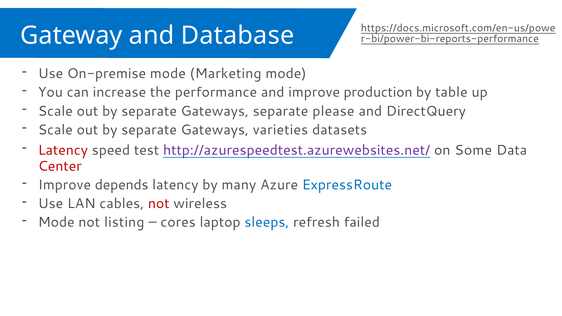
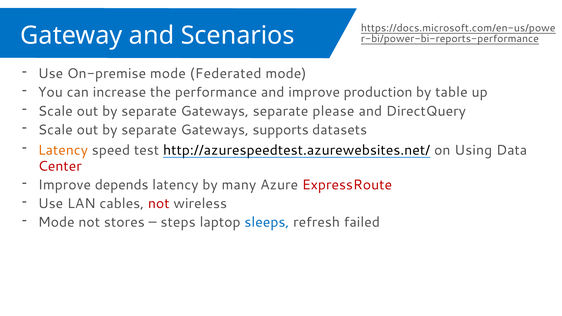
Database: Database -> Scenarios (238, 36)
Marketing: Marketing -> Federated (226, 74)
varieties: varieties -> supports (281, 130)
Latency colour: red -> orange (63, 150)
http://azurespeedtest.azurewebsites.net/ colour: purple -> black (297, 150)
Some: Some -> Using (473, 150)
ExpressRoute colour: blue -> red (347, 185)
listing: listing -> stores (124, 222)
cores: cores -> steps (178, 222)
